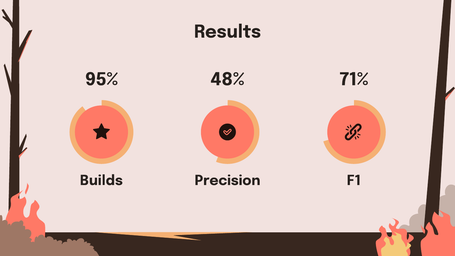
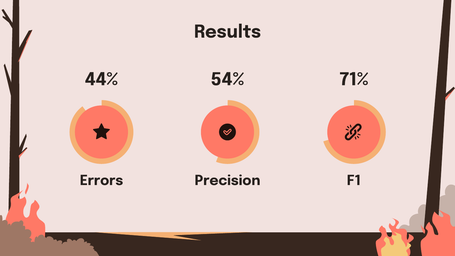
95%: 95% -> 44% (101, 79)
48%: 48% -> 54% (227, 79)
Builds: Builds -> Errors (102, 180)
